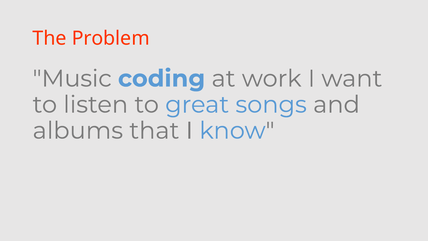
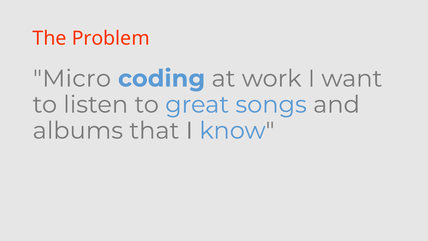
Music: Music -> Micro (72, 79)
